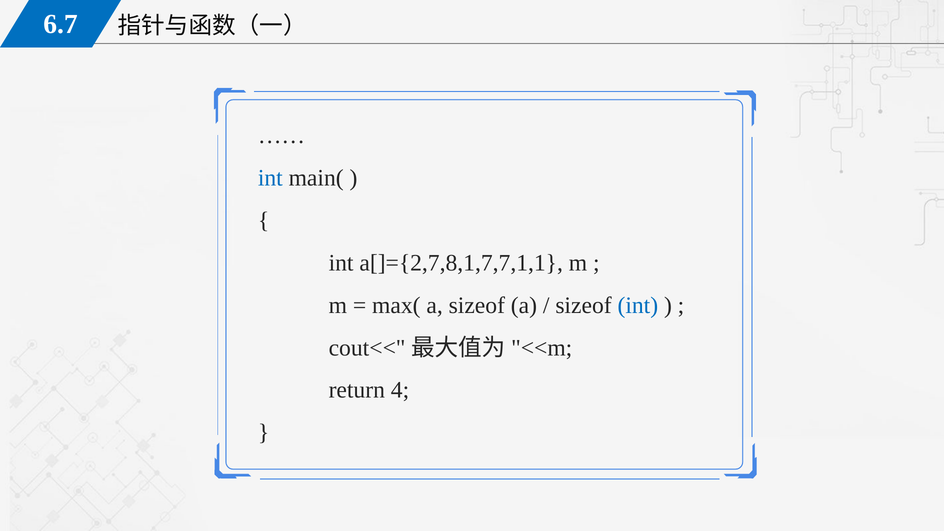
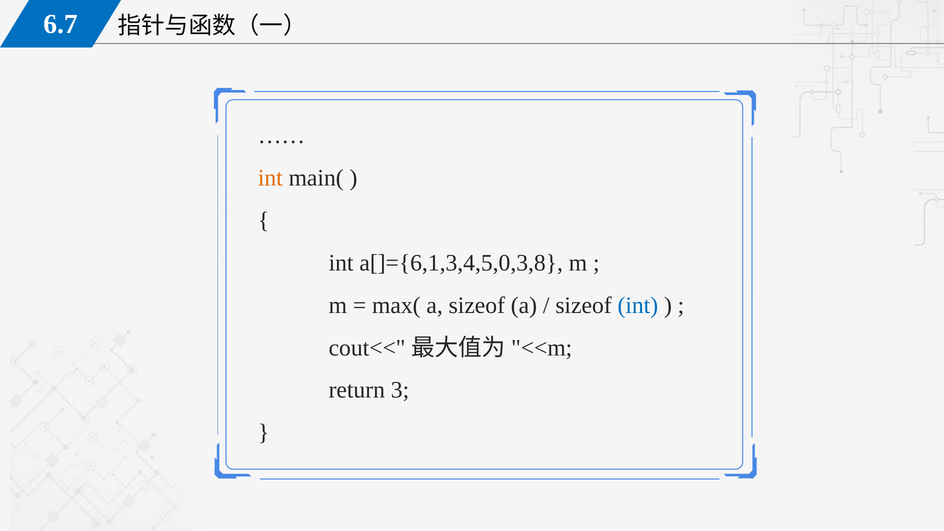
int colour: blue -> orange (270, 178)
a[]={2,7,8,1,7,7,1,1: a[]={2,7,8,1,7,7,1,1 -> a[]={6,1,3,4,5,0,3,8 (461, 263)
4: 4 -> 3 (400, 390)
